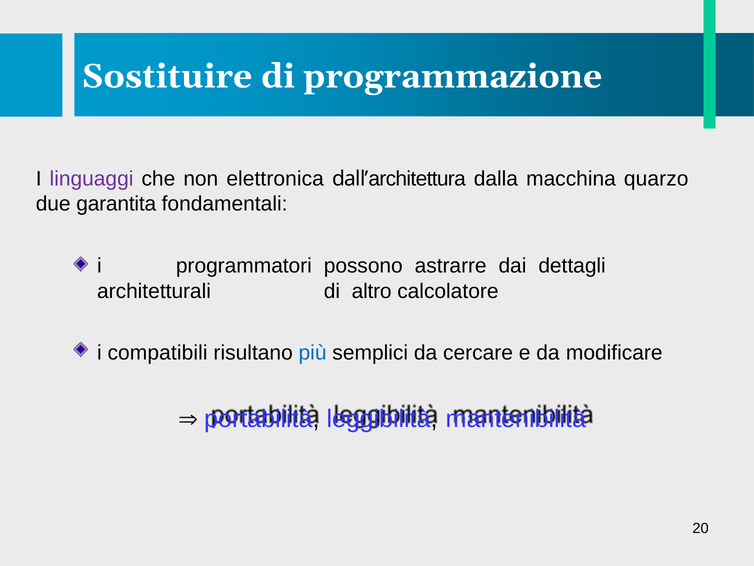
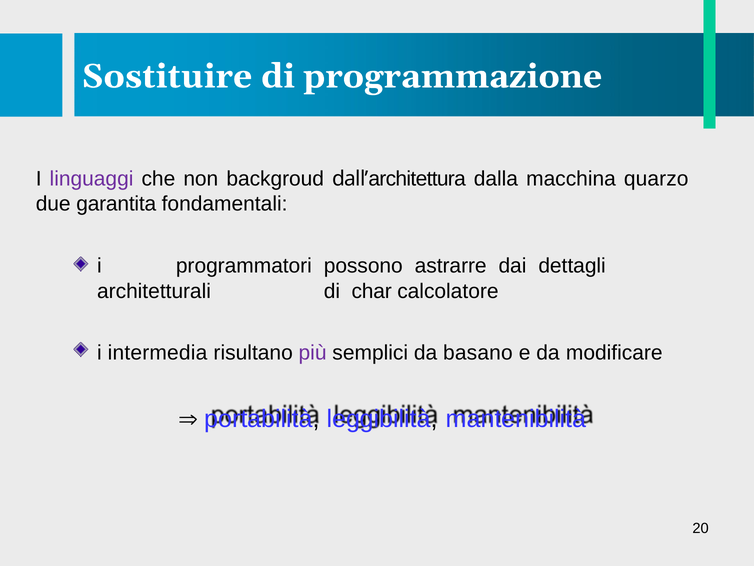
elettronica: elettronica -> backgroud (275, 179)
altro: altro -> char (372, 291)
compatibili: compatibili -> intermedia (158, 353)
più colour: blue -> purple (313, 353)
cercare: cercare -> basano (478, 353)
